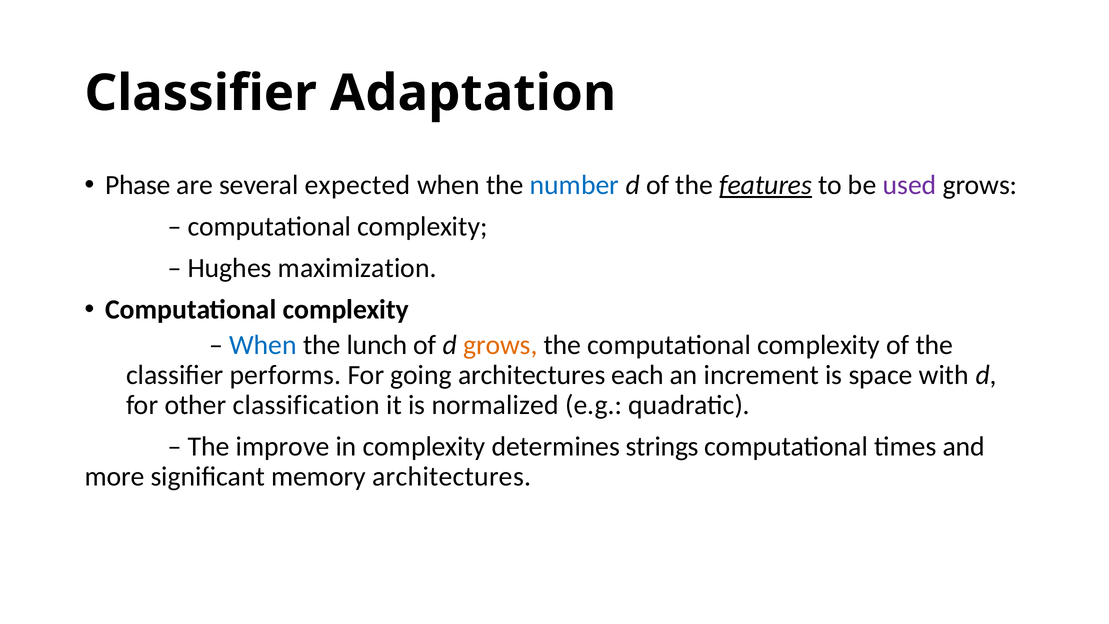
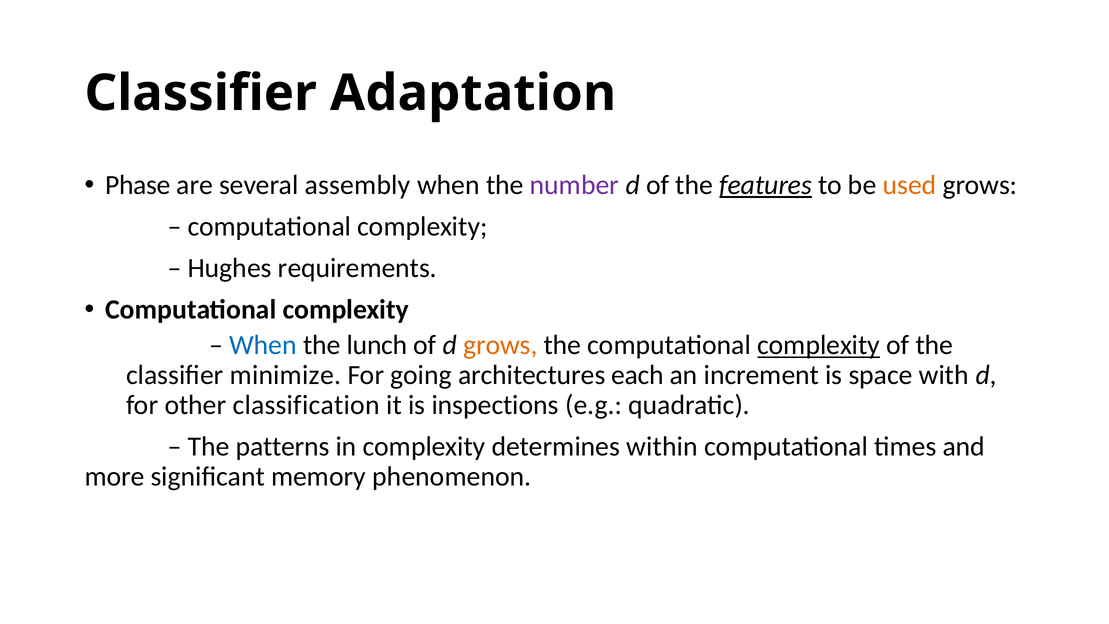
expected: expected -> assembly (358, 185)
number colour: blue -> purple (574, 185)
used colour: purple -> orange (910, 185)
maximization: maximization -> requirements (357, 268)
complexity underline: none -> present (819, 345)
performs: performs -> minimize (285, 375)
normalized: normalized -> inspections (495, 405)
improve: improve -> patterns (283, 447)
strings: strings -> within (662, 447)
memory architectures: architectures -> phenomenon (452, 476)
